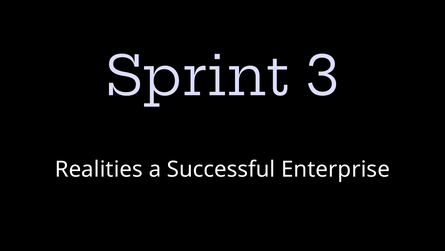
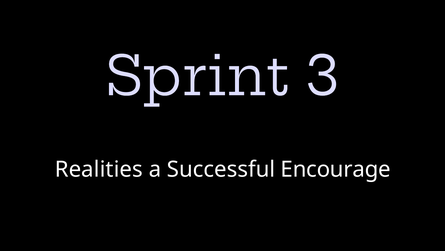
Enterprise: Enterprise -> Encourage (336, 169)
